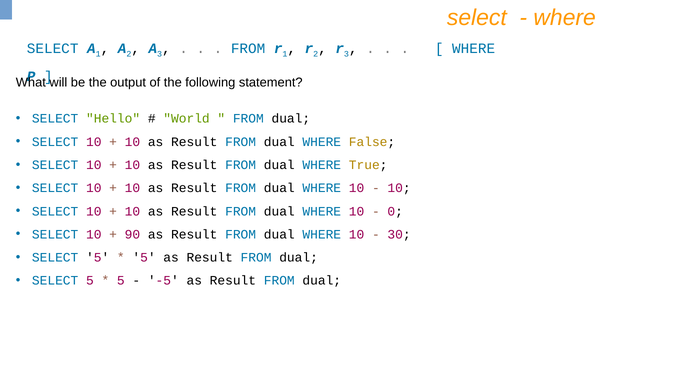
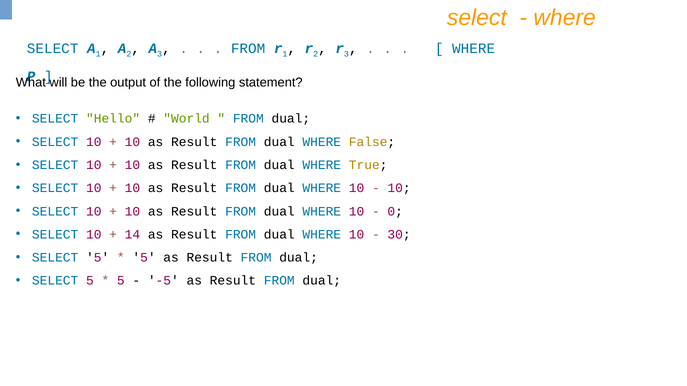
90: 90 -> 14 (132, 235)
